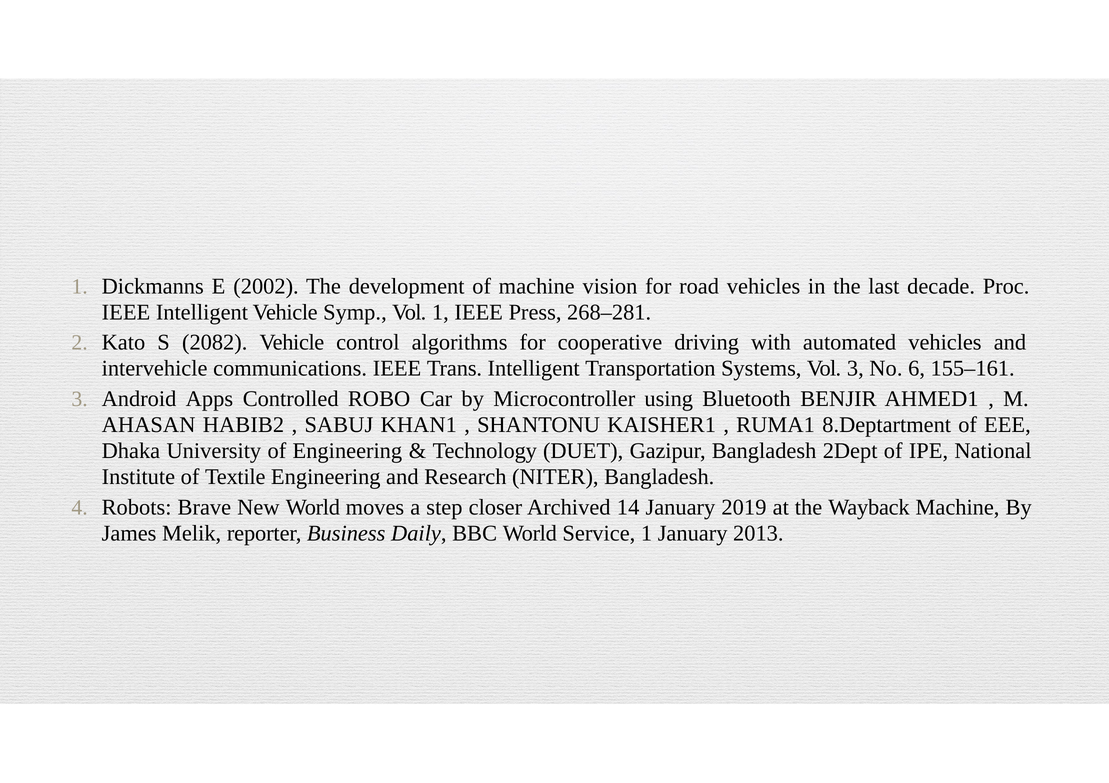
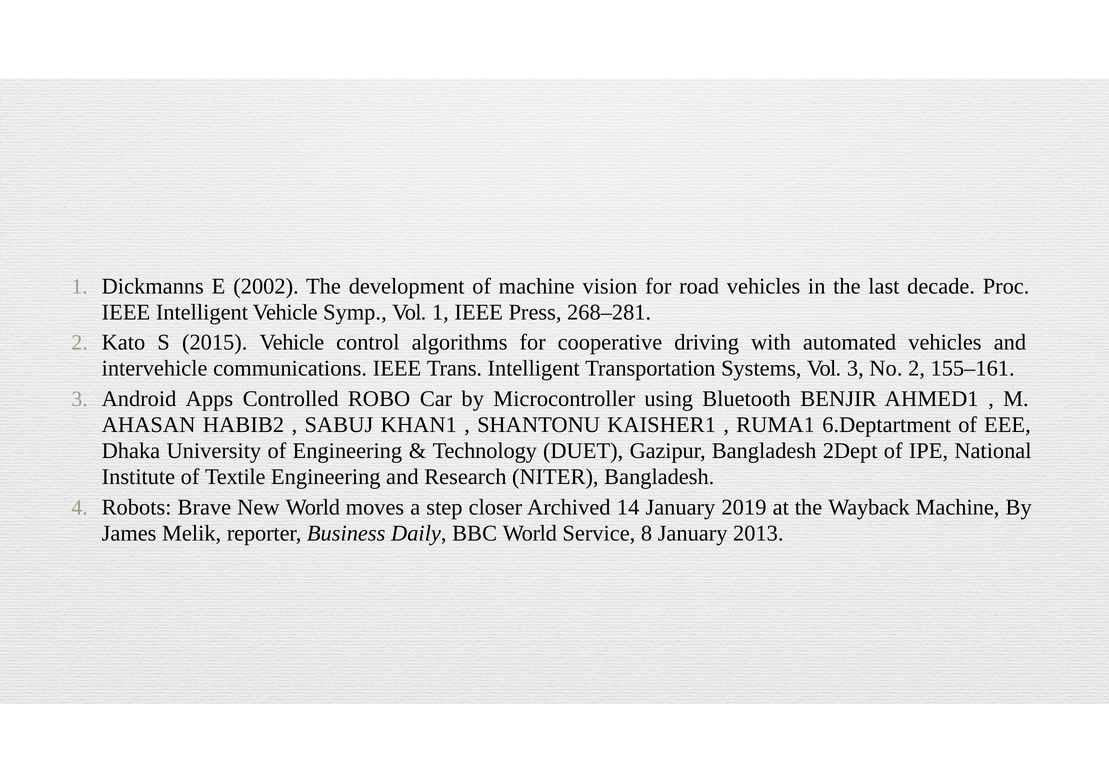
2082: 2082 -> 2015 (215, 343)
No 6: 6 -> 2 (917, 369)
8.Deptartment: 8.Deptartment -> 6.Deptartment (887, 425)
Service 1: 1 -> 8 (647, 534)
